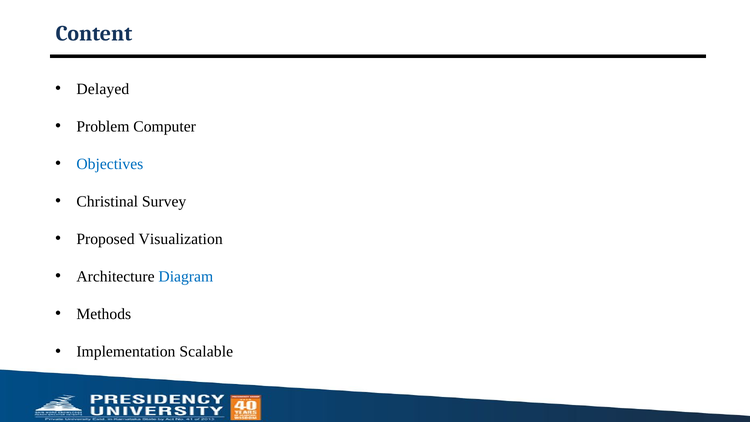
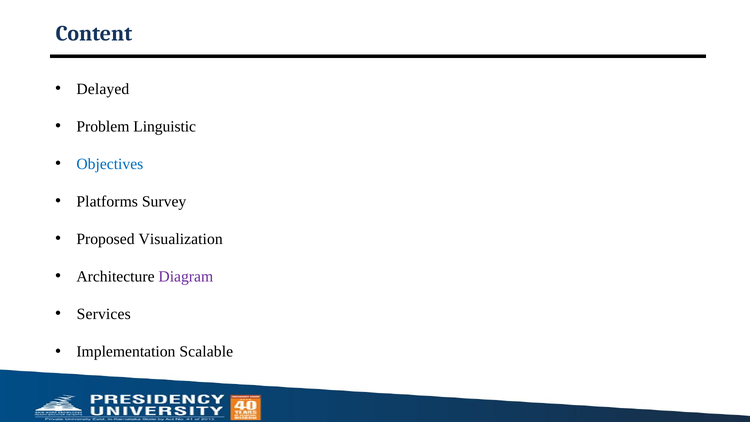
Computer: Computer -> Linguistic (165, 126)
Christinal: Christinal -> Platforms (107, 202)
Diagram colour: blue -> purple (186, 277)
Methods: Methods -> Services (104, 314)
